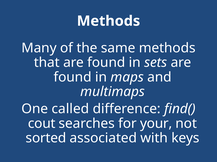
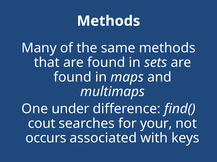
called: called -> under (70, 109)
sorted: sorted -> occurs (46, 139)
